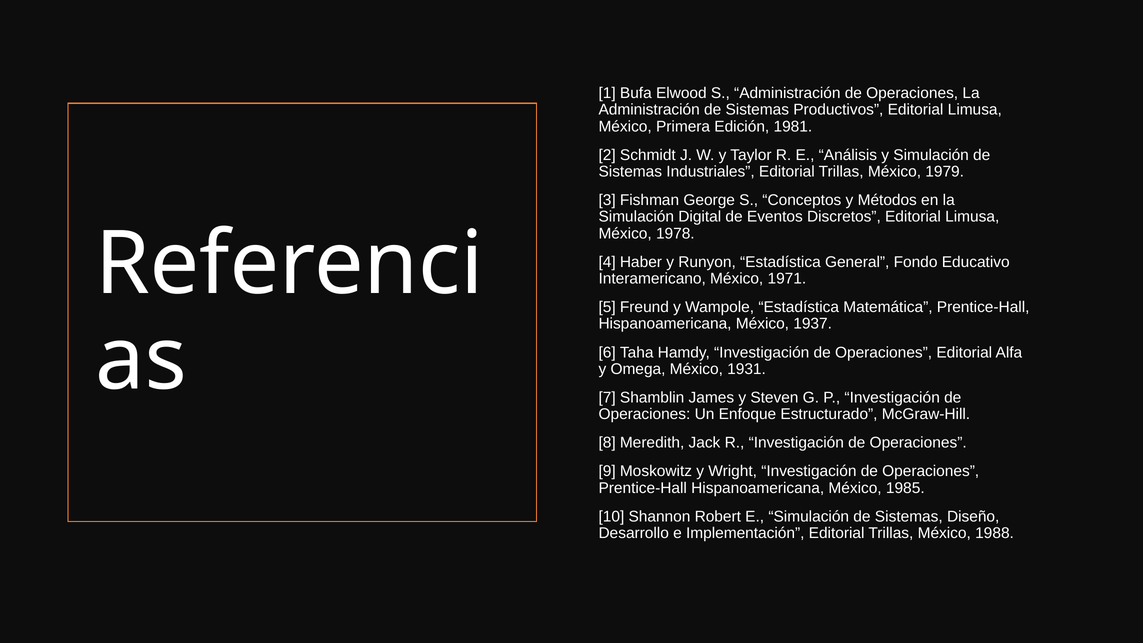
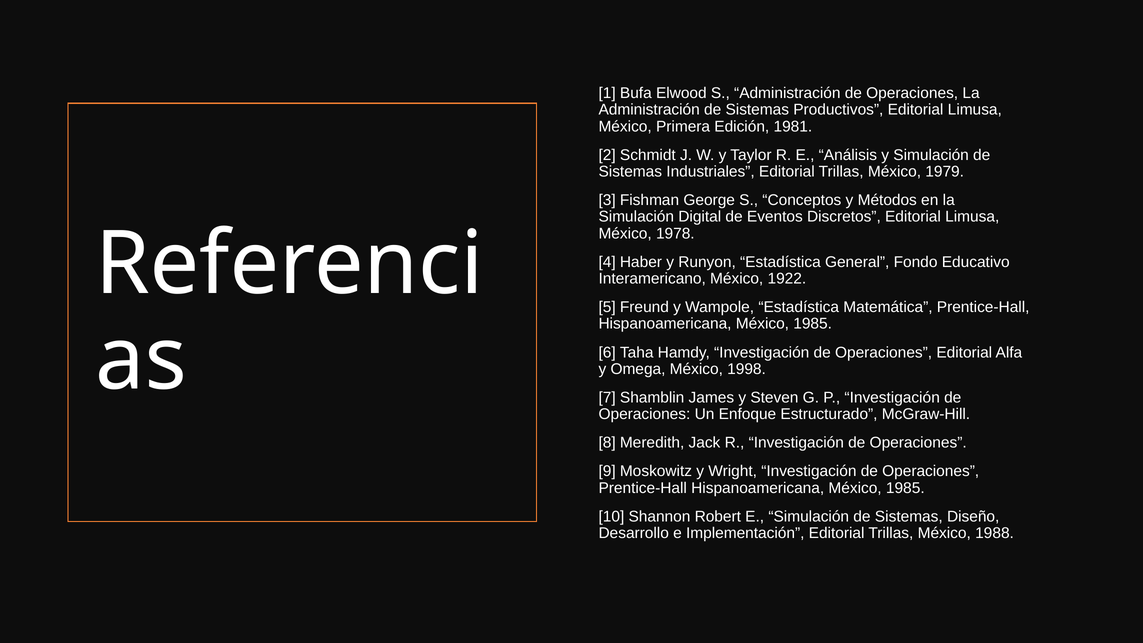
1971: 1971 -> 1922 (787, 279)
1937: 1937 -> 1985 (813, 324)
1931: 1931 -> 1998 (747, 369)
